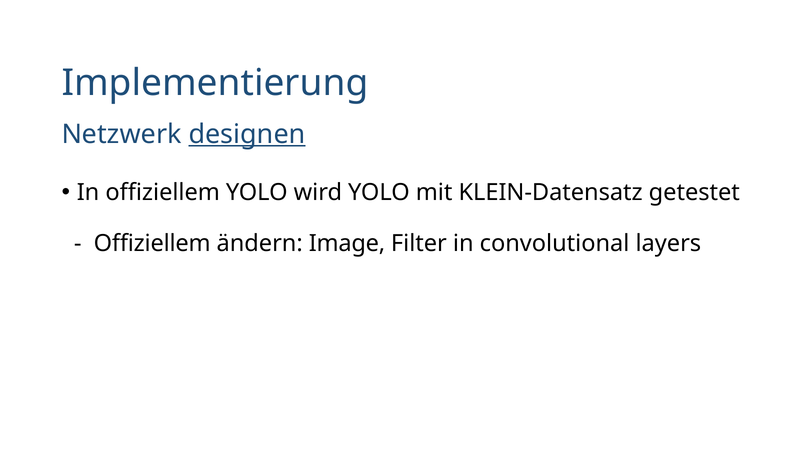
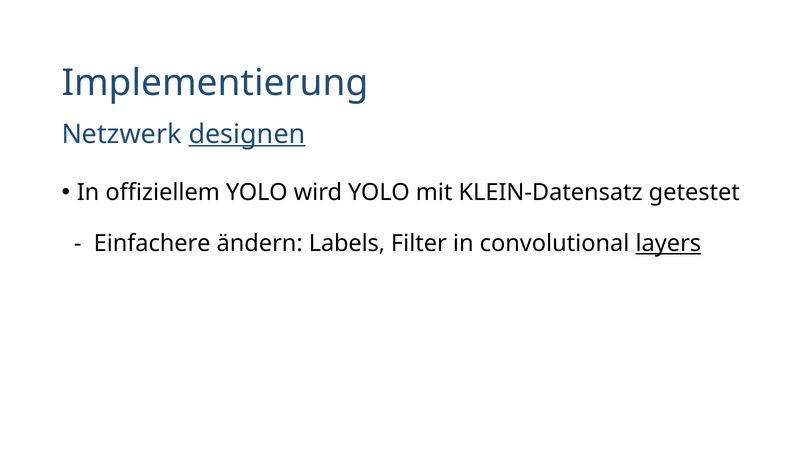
Offiziellem: Offiziellem -> Einfachere (152, 244)
Image: Image -> Labels (347, 244)
layers underline: none -> present (668, 244)
